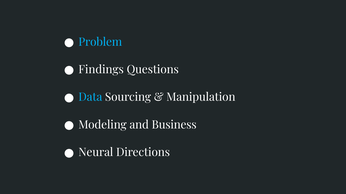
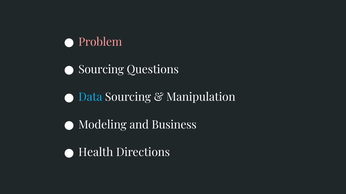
Problem colour: light blue -> pink (100, 42)
Findings: Findings -> Sourcing (101, 70)
Neural: Neural -> Health (96, 153)
